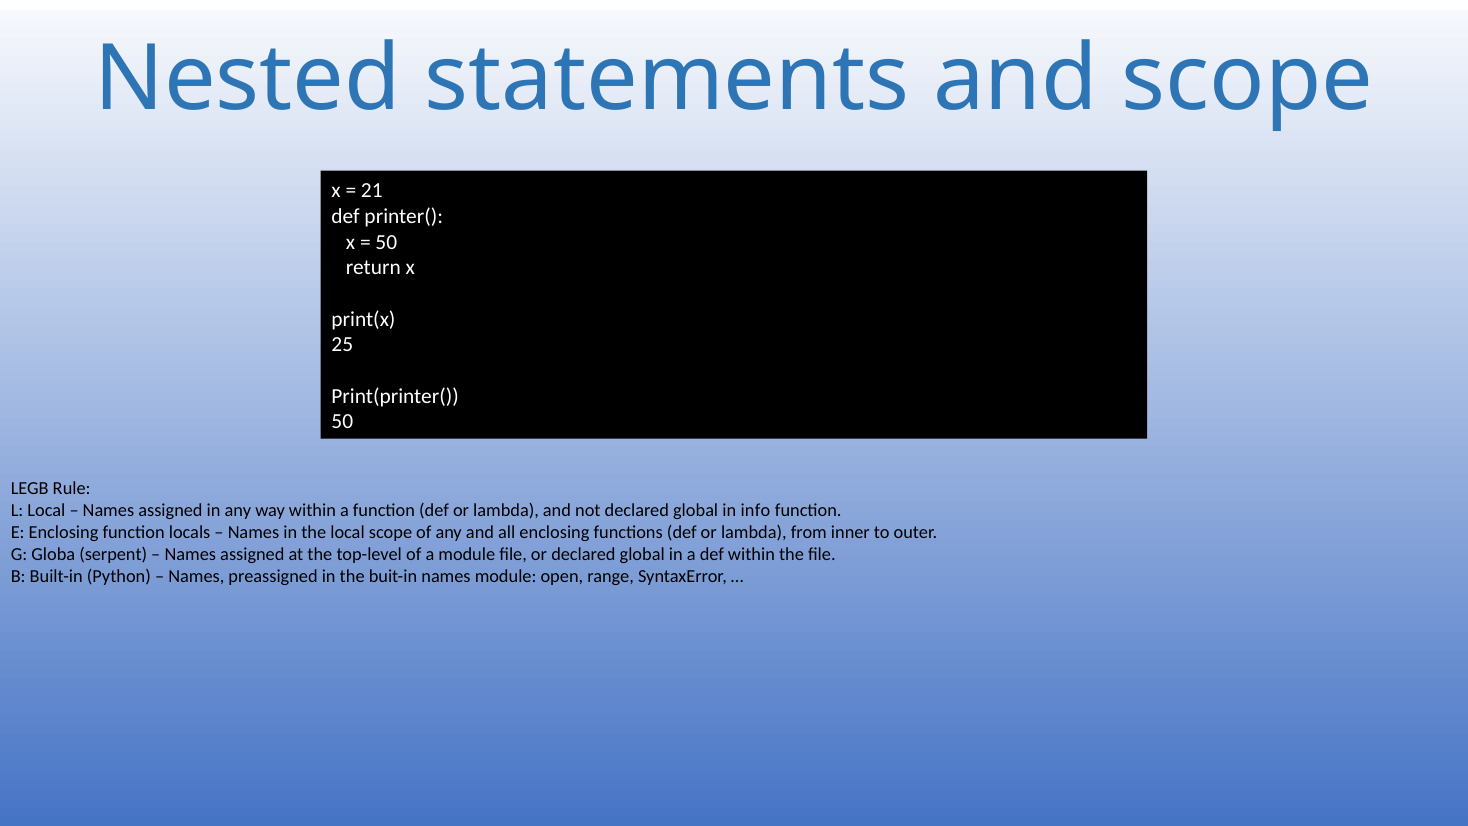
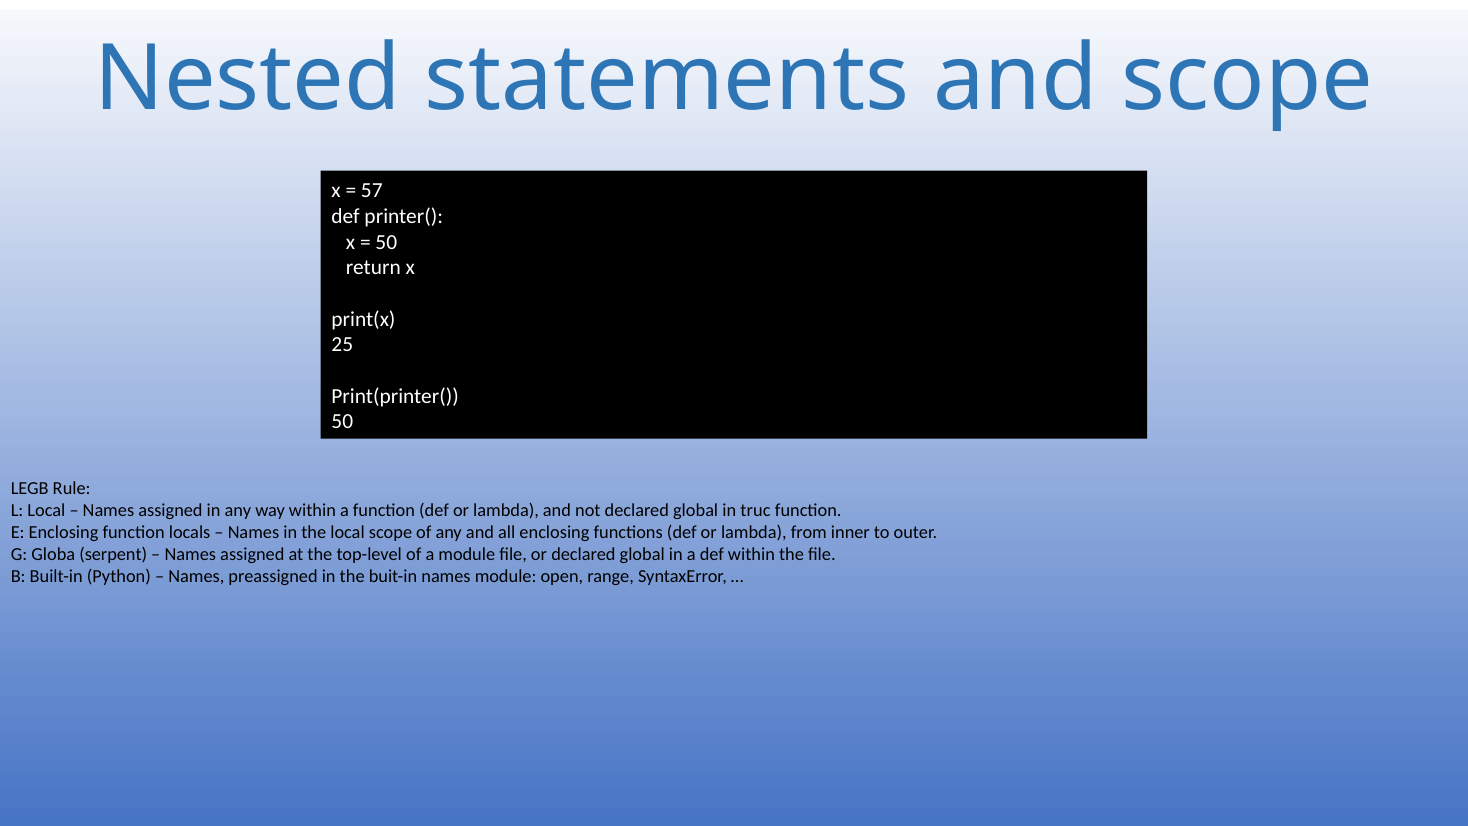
21: 21 -> 57 (372, 190)
info: info -> truc (755, 510)
